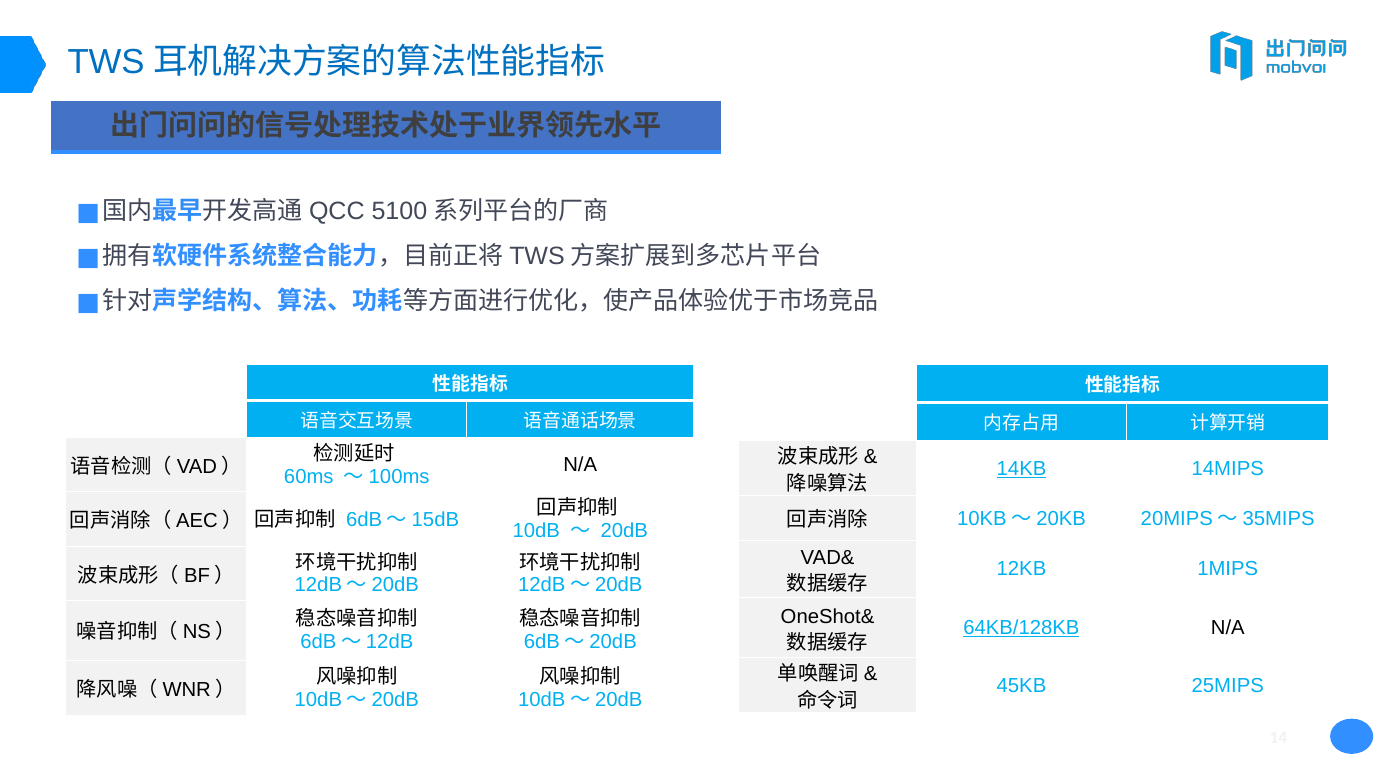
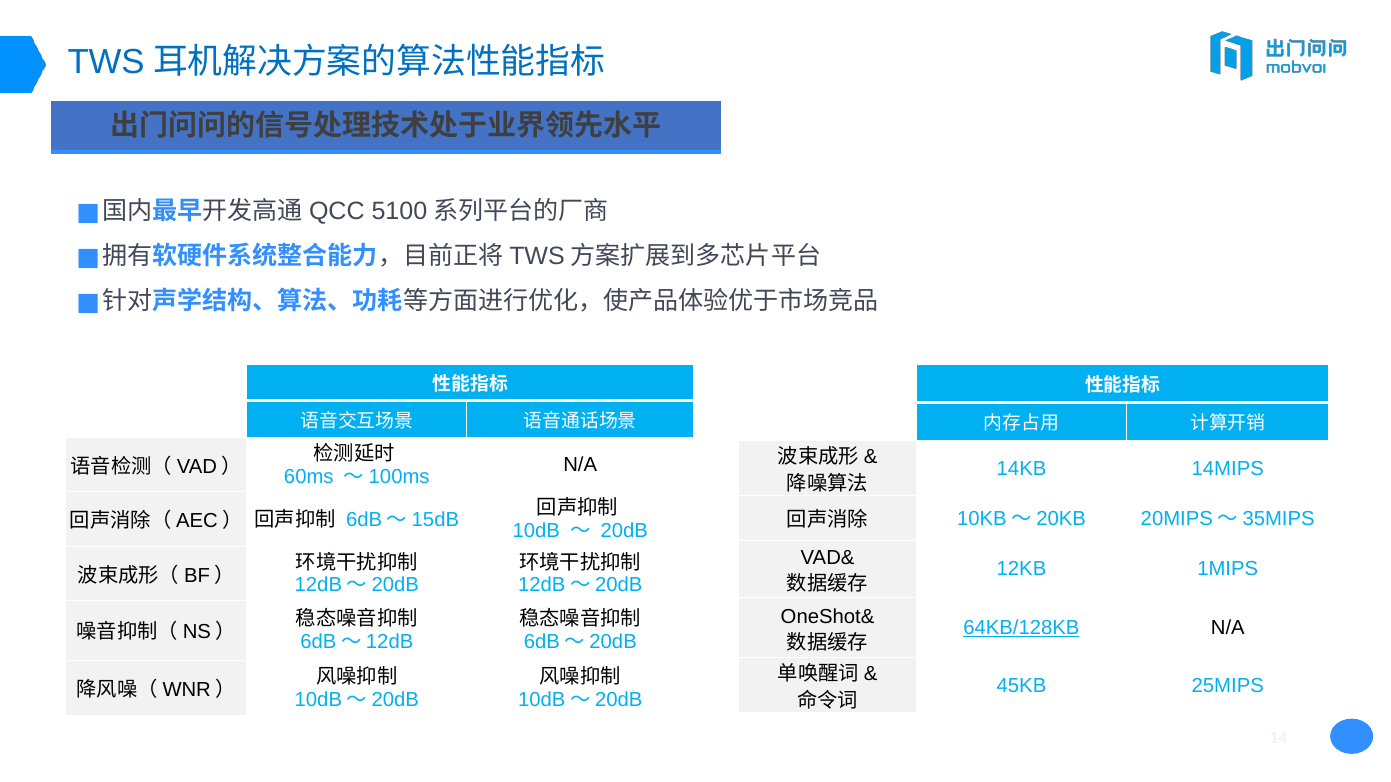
14KB underline: present -> none (1021, 469)
